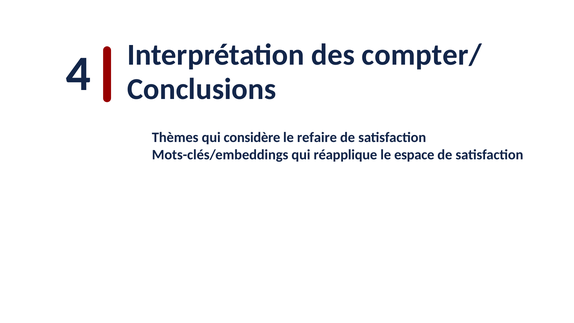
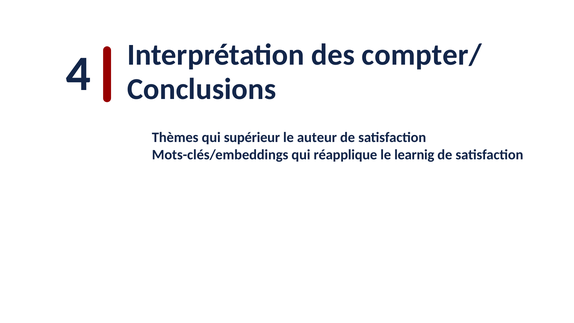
considère: considère -> supérieur (252, 137)
refaire: refaire -> auteur (317, 137)
espace: espace -> learnig (414, 155)
